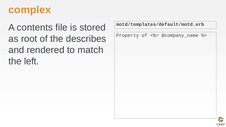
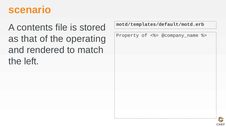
complex: complex -> scenario (30, 10)
root: root -> that (29, 39)
describes: describes -> operating (86, 39)
